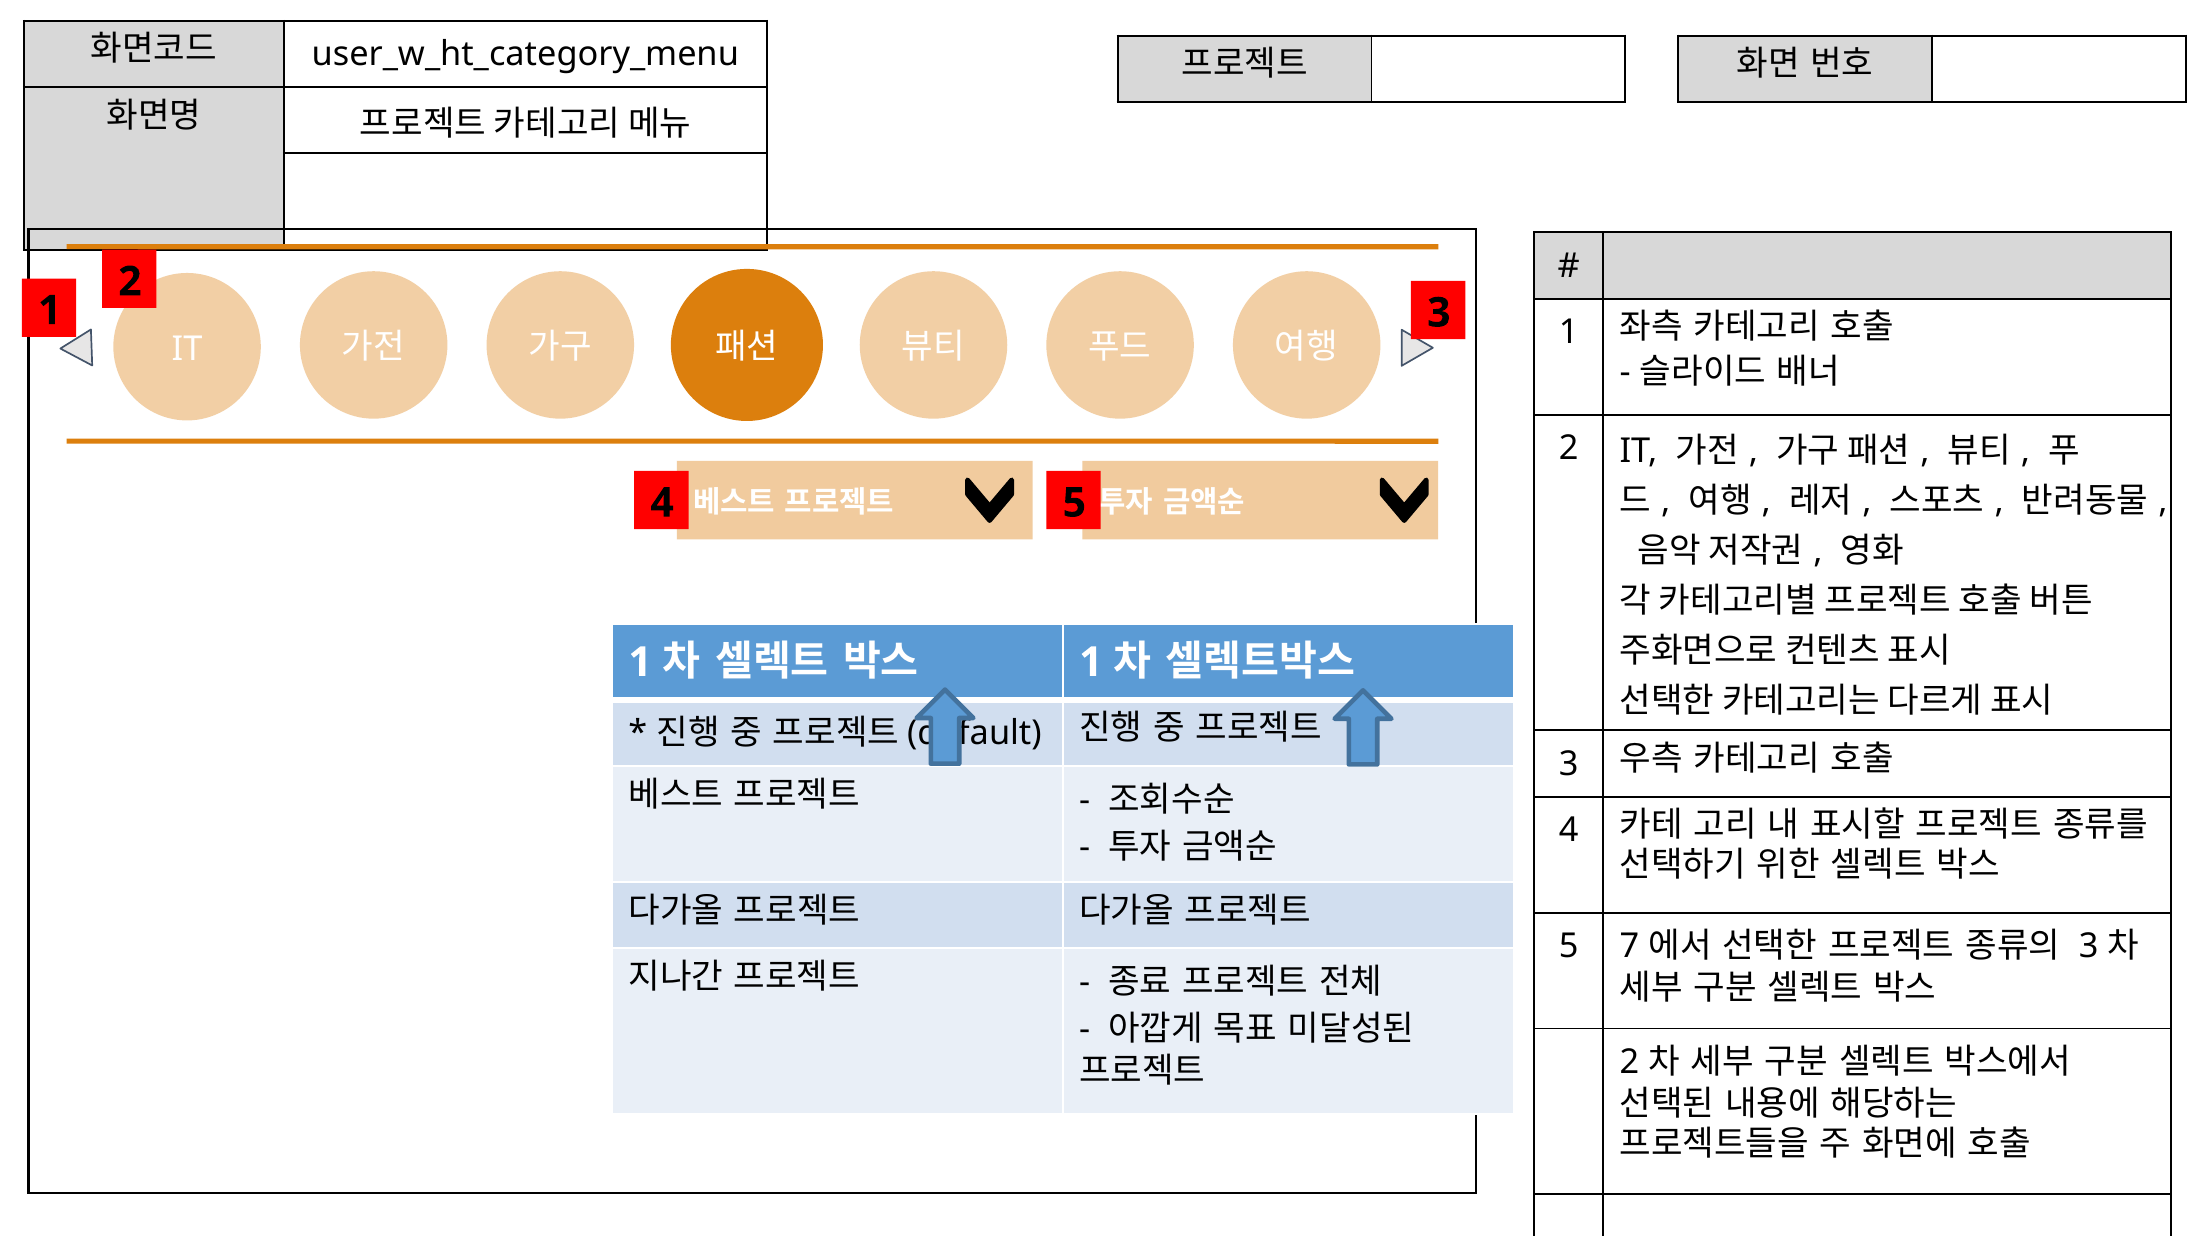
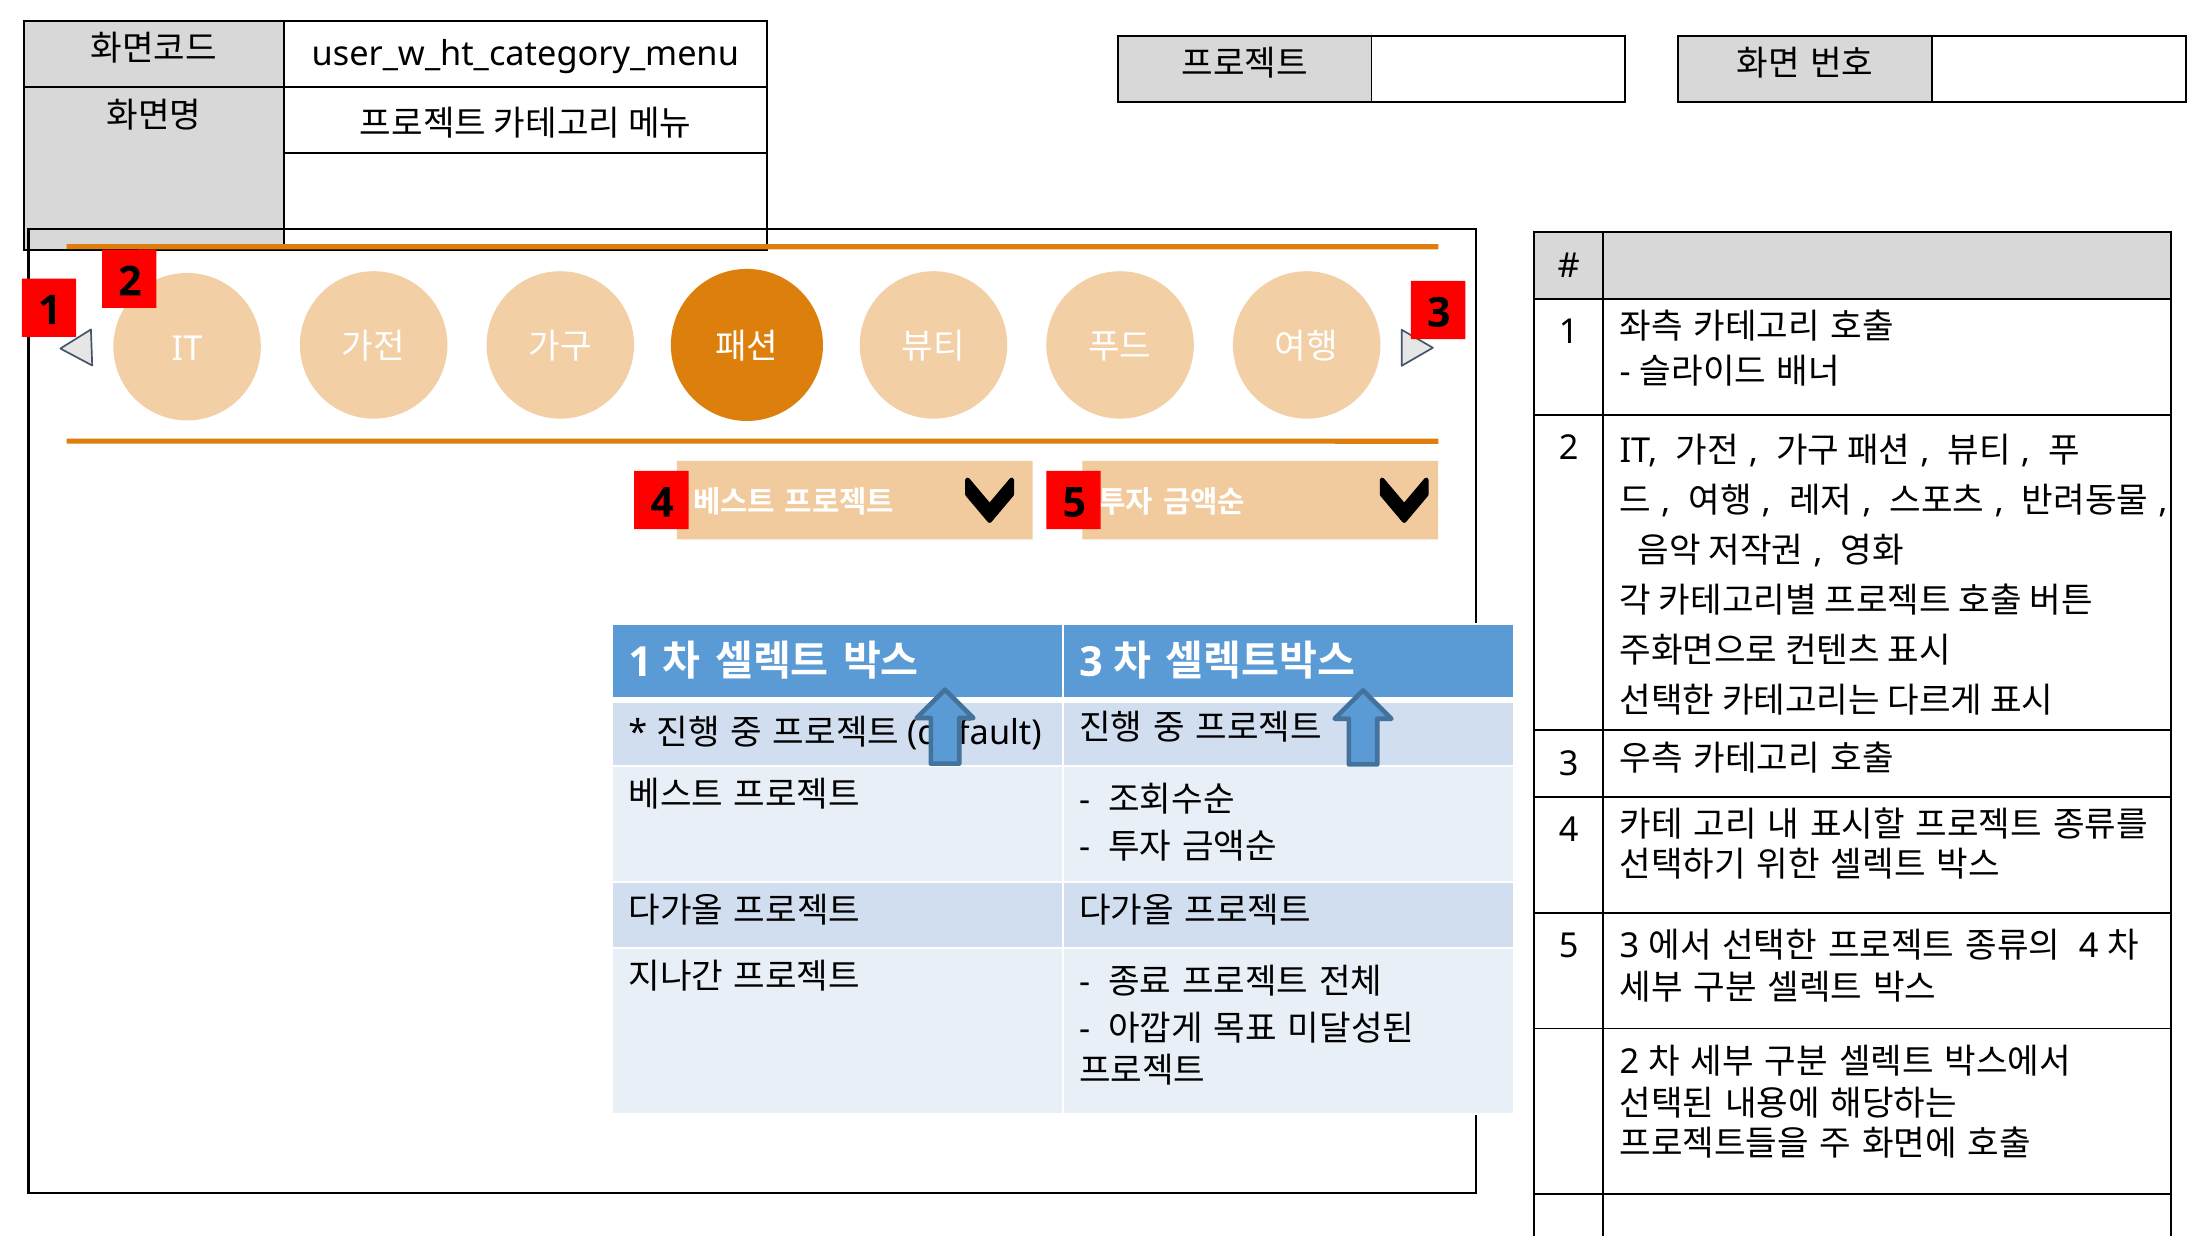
1: 1 -> 3 (1091, 662)
5 7: 7 -> 3 (1629, 947)
3: 3 -> 4 (2089, 947)
